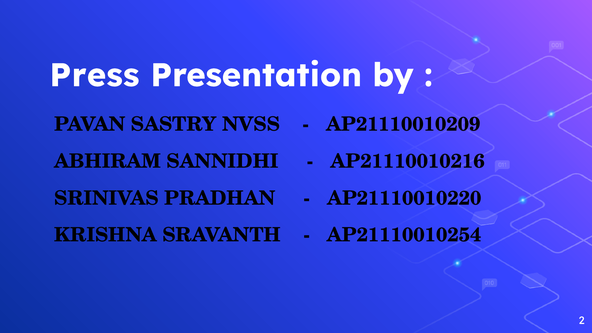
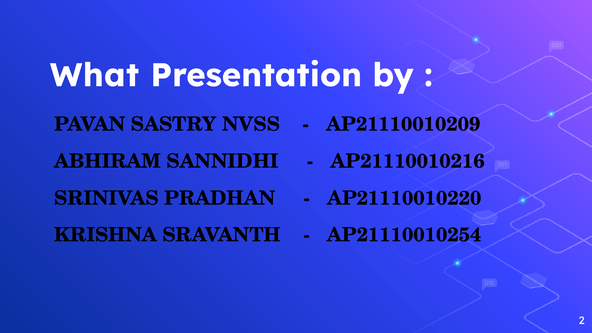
Press: Press -> What (94, 75)
